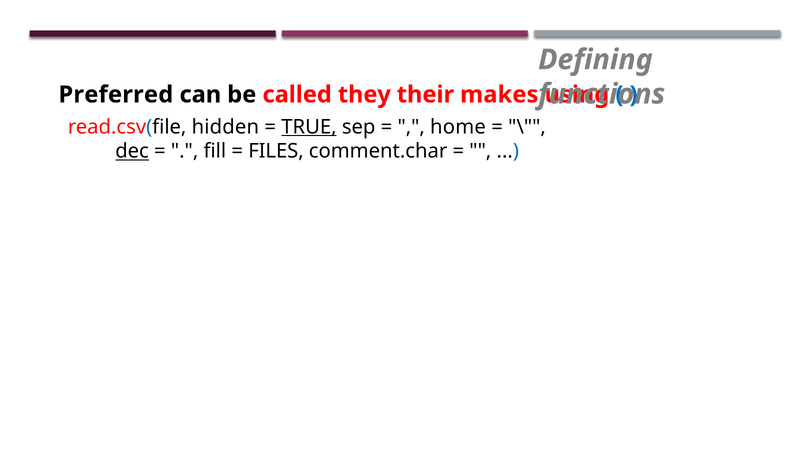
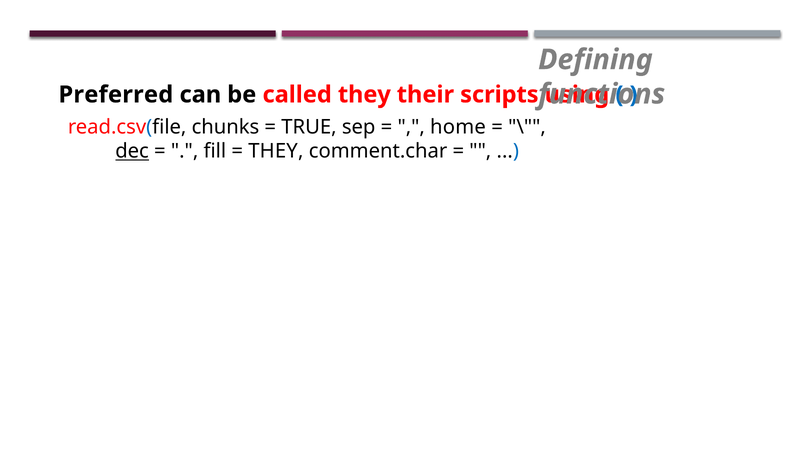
makes: makes -> scripts (499, 95)
hidden: hidden -> chunks (225, 127)
TRUE underline: present -> none (309, 127)
FILES: FILES -> THEY (276, 151)
